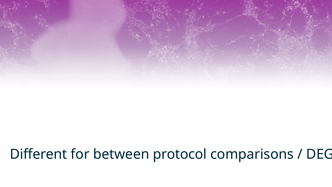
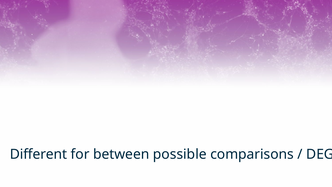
protocol: protocol -> possible (180, 154)
